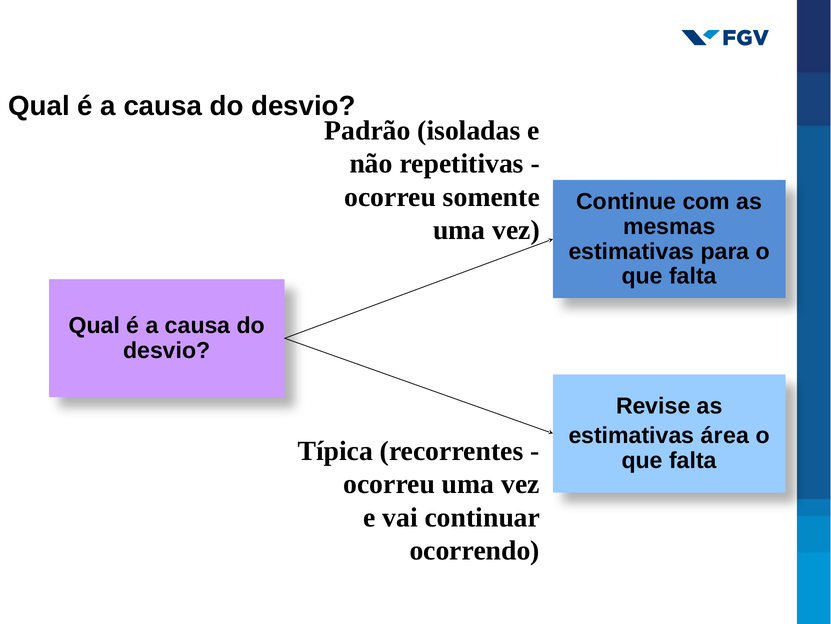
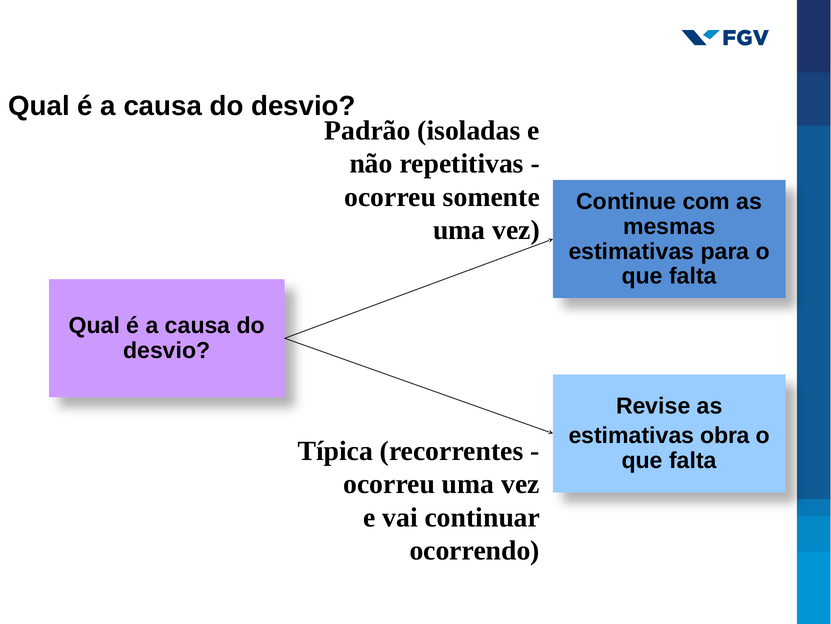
área: área -> obra (725, 435)
